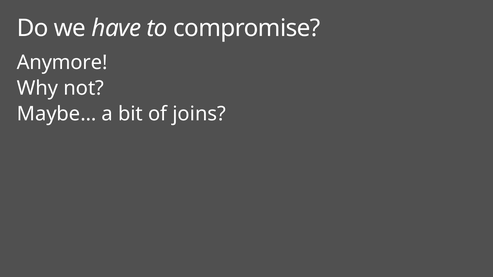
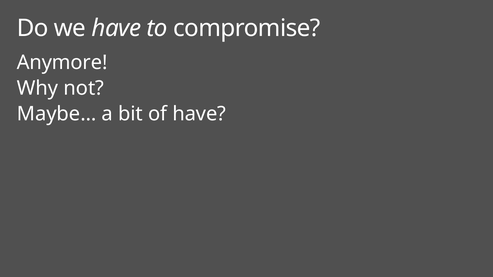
of joins: joins -> have (199, 114)
